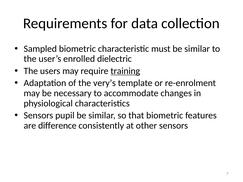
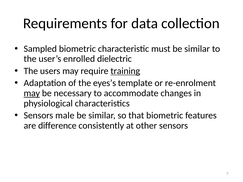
very’s: very’s -> eyes’s (105, 83)
may underline: none -> present (32, 93)
pupil: pupil -> male (65, 116)
